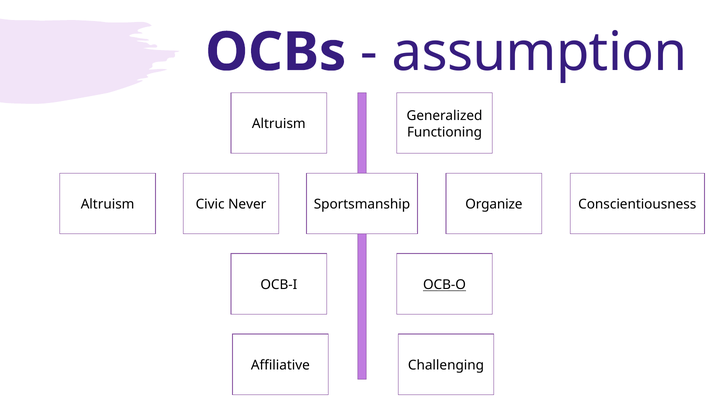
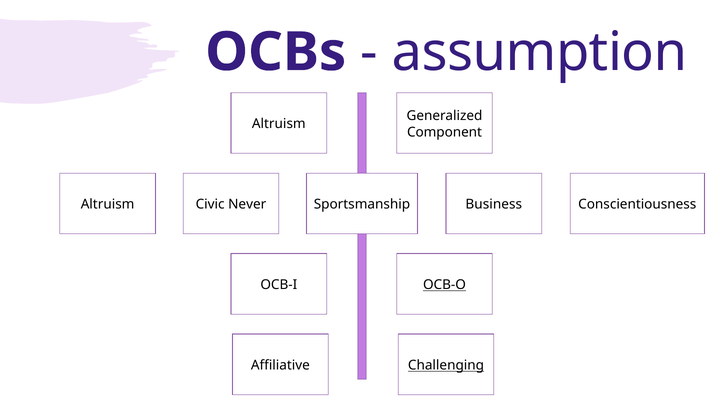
Functioning: Functioning -> Component (444, 132)
Organize: Organize -> Business (494, 205)
Challenging underline: none -> present (446, 366)
